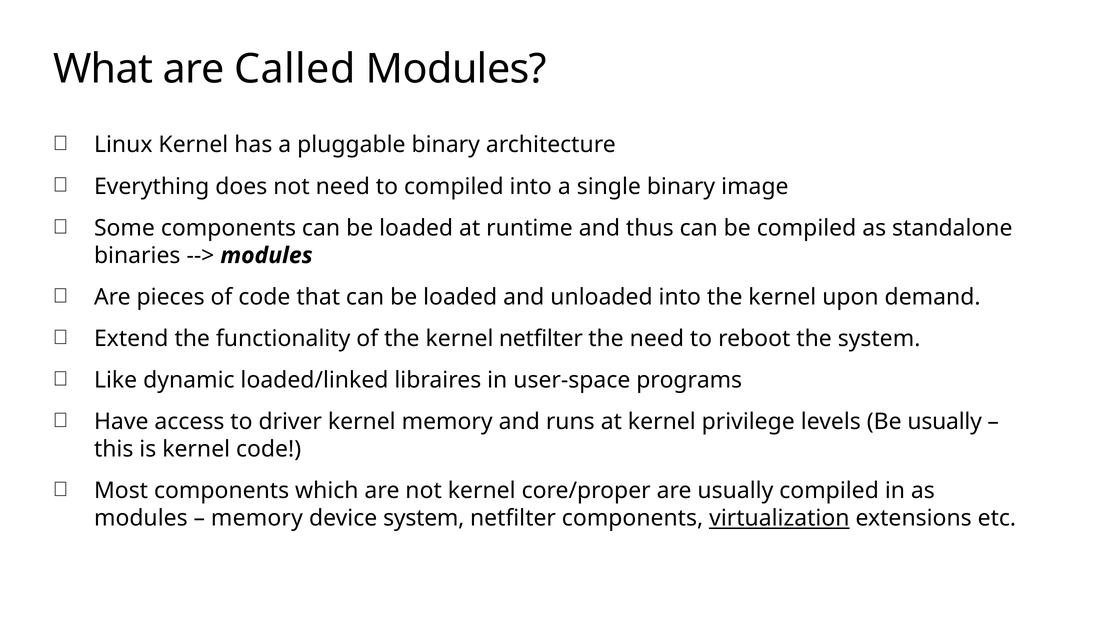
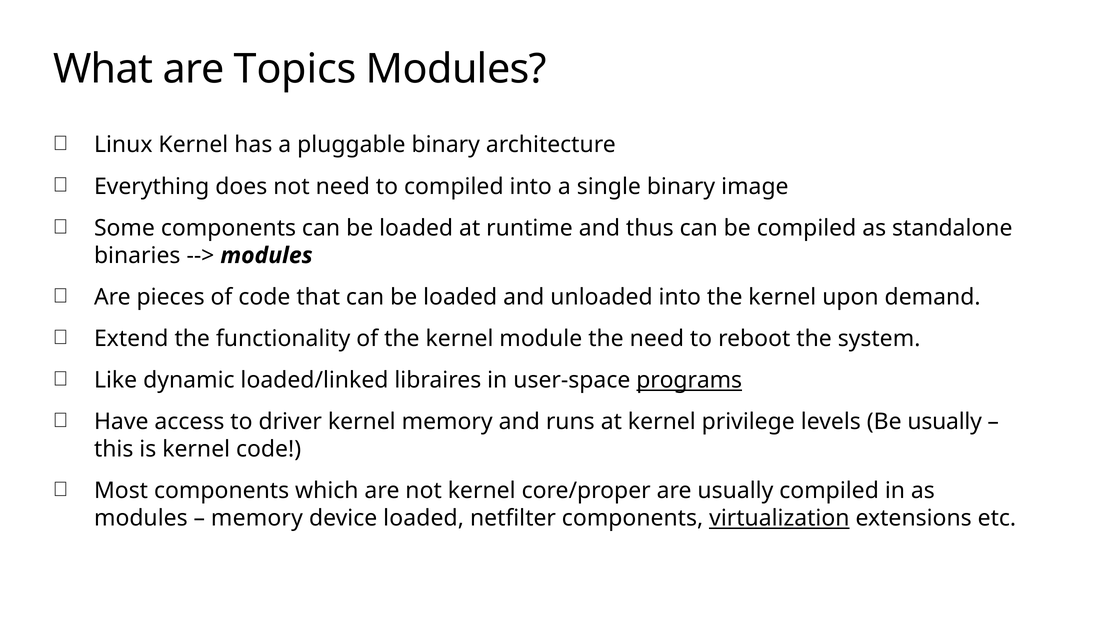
Called: Called -> Topics (295, 69)
kernel netfilter: netfilter -> module (541, 339)
programs underline: none -> present (689, 380)
device system: system -> loaded (424, 519)
